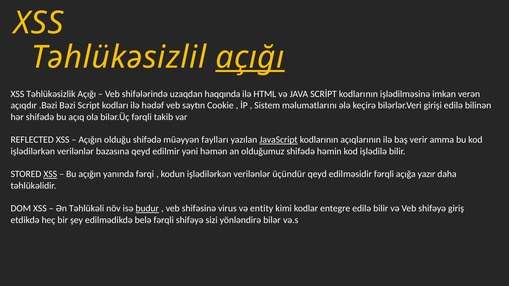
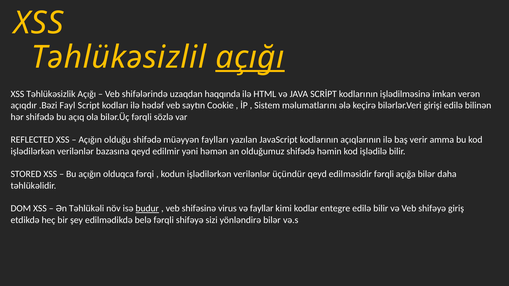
Bəzi: Bəzi -> Fayl (67, 106)
takib: takib -> sözlə (164, 117)
JavaScript underline: present -> none (278, 140)
XSS underline: present -> none (50, 174)
yanında: yanında -> olduqca (118, 174)
açığa yazır: yazır -> bilər (426, 174)
entity: entity -> fayllar (262, 209)
